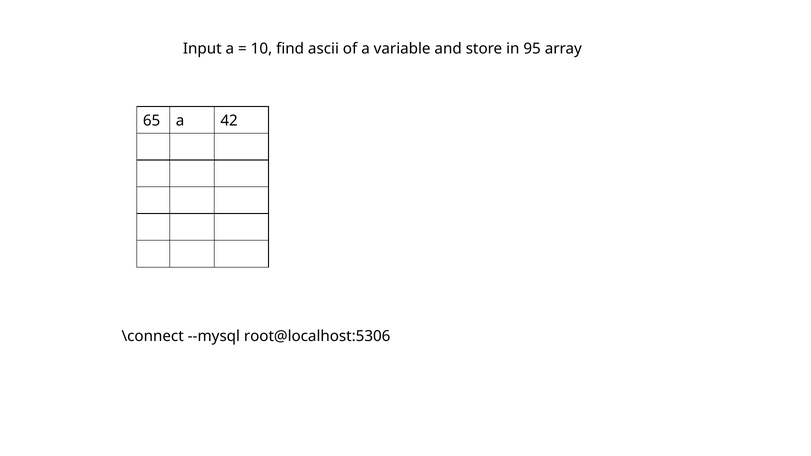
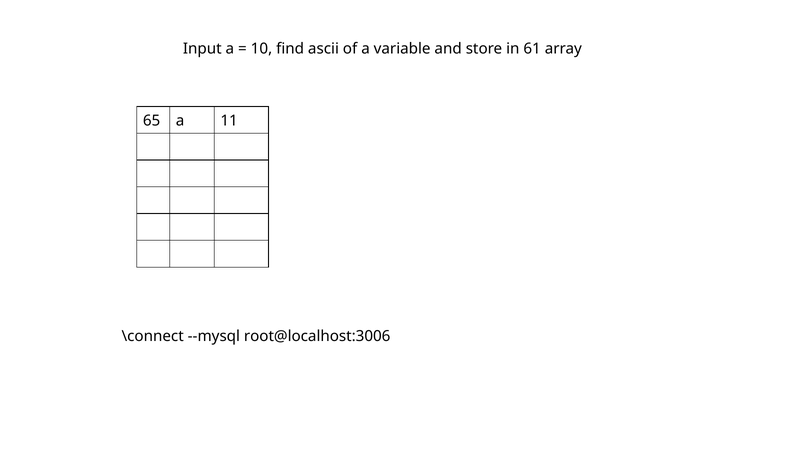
95: 95 -> 61 (532, 49)
42: 42 -> 11 (229, 121)
root@localhost:5306: root@localhost:5306 -> root@localhost:3006 (317, 336)
